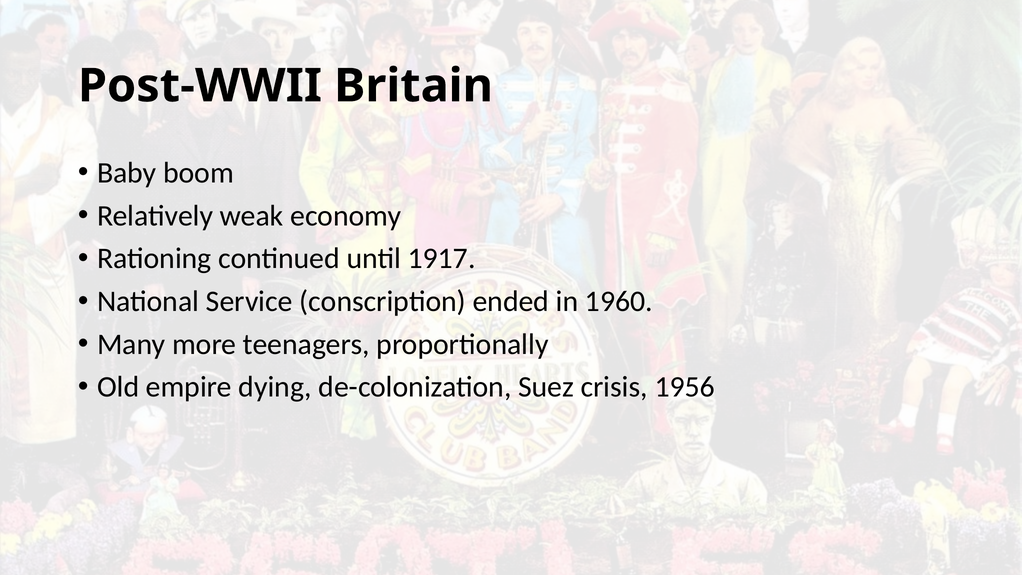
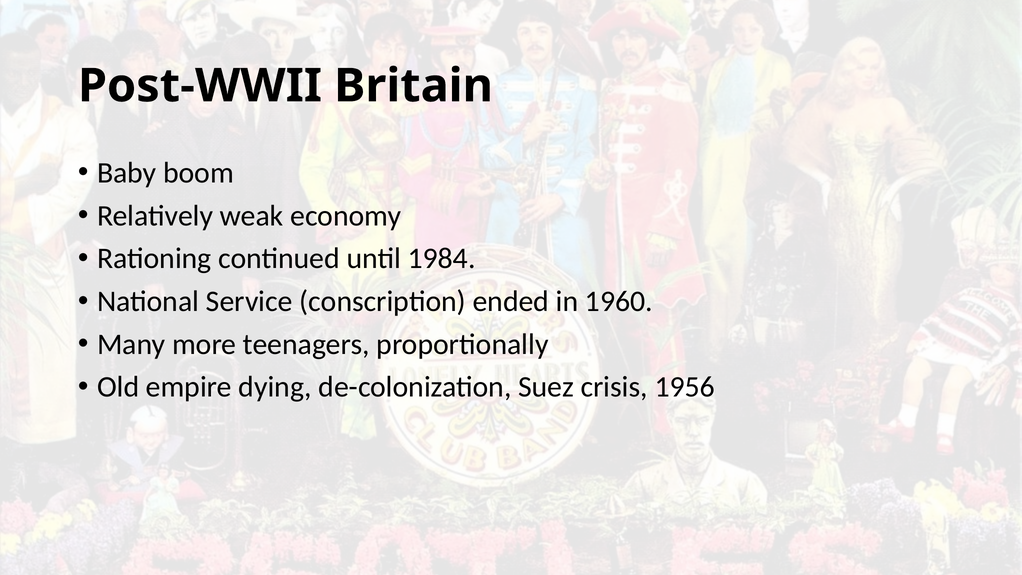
1917: 1917 -> 1984 (442, 258)
